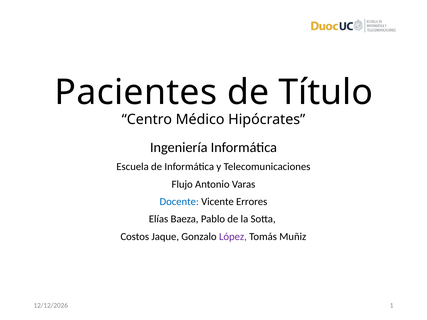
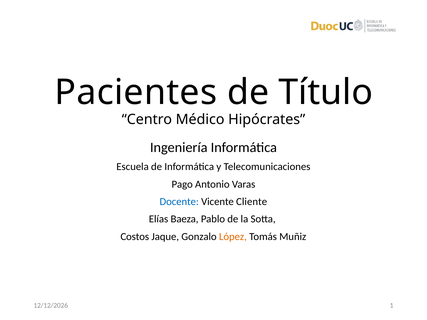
Flujo: Flujo -> Pago (182, 184)
Errores: Errores -> Cliente (252, 202)
López colour: purple -> orange (233, 237)
